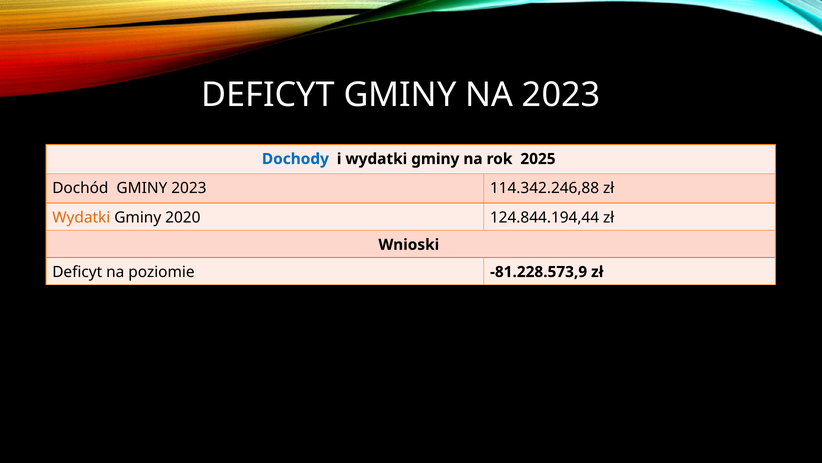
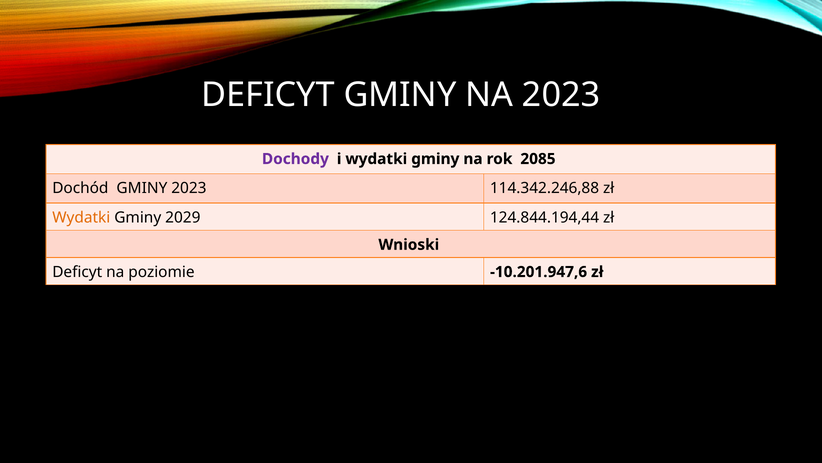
Dochody colour: blue -> purple (295, 159)
2025: 2025 -> 2085 (538, 159)
2020: 2020 -> 2029 (183, 217)
-81.228.573,9: -81.228.573,9 -> -10.201.947,6 (539, 272)
